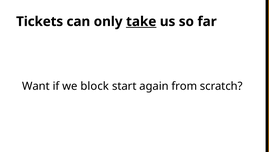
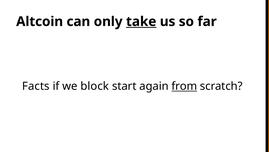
Tickets: Tickets -> Altcoin (40, 21)
Want: Want -> Facts (36, 86)
from underline: none -> present (184, 86)
